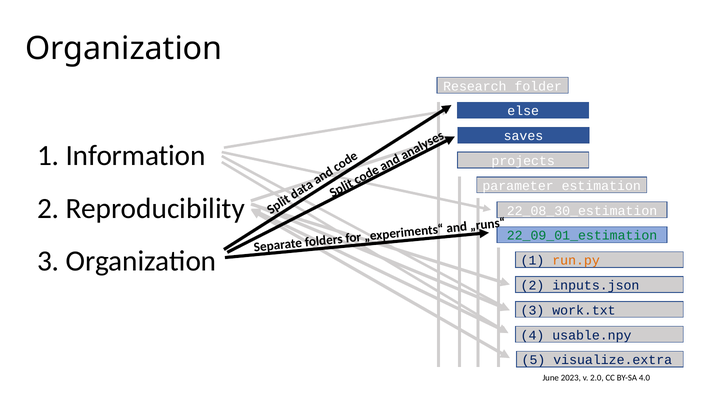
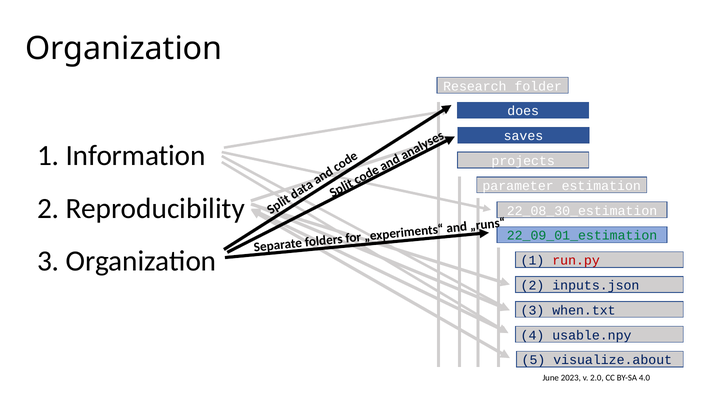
else: else -> does (523, 111)
run.py colour: orange -> red (576, 260)
work.txt: work.txt -> when.txt (584, 310)
visualize.extra: visualize.extra -> visualize.about (613, 360)
